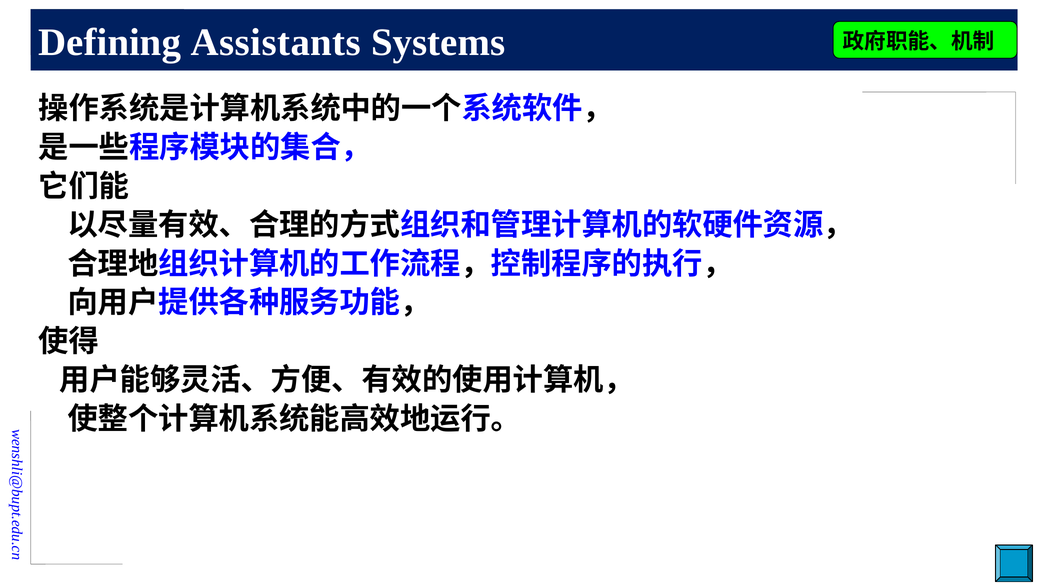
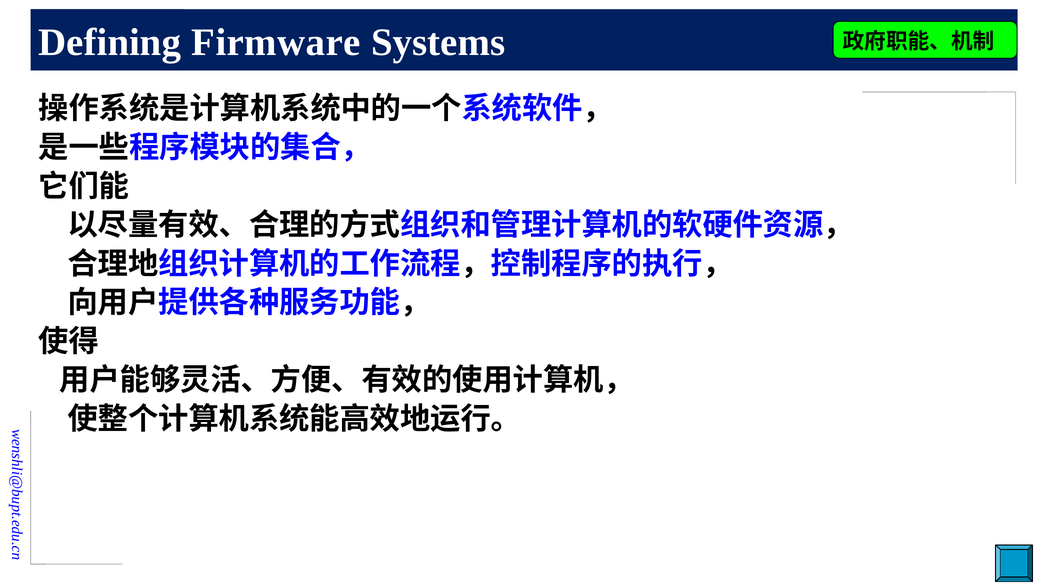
Assistants: Assistants -> Firmware (276, 43)
